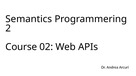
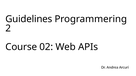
Semantics: Semantics -> Guidelines (29, 19)
